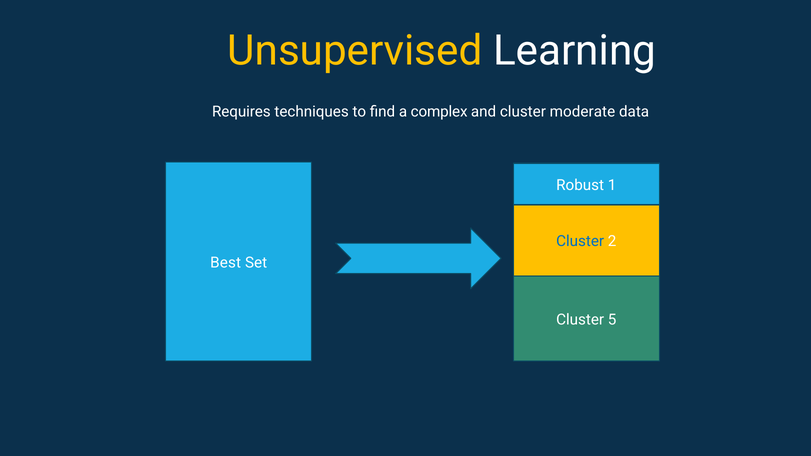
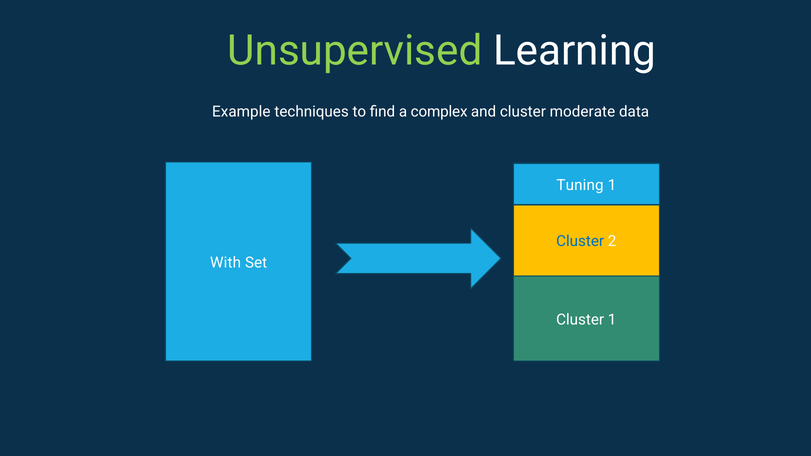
Unsupervised colour: yellow -> light green (355, 51)
Requires: Requires -> Example (241, 112)
Robust: Robust -> Tuning (580, 185)
Best: Best -> With (226, 263)
Cluster 5: 5 -> 1 (612, 320)
